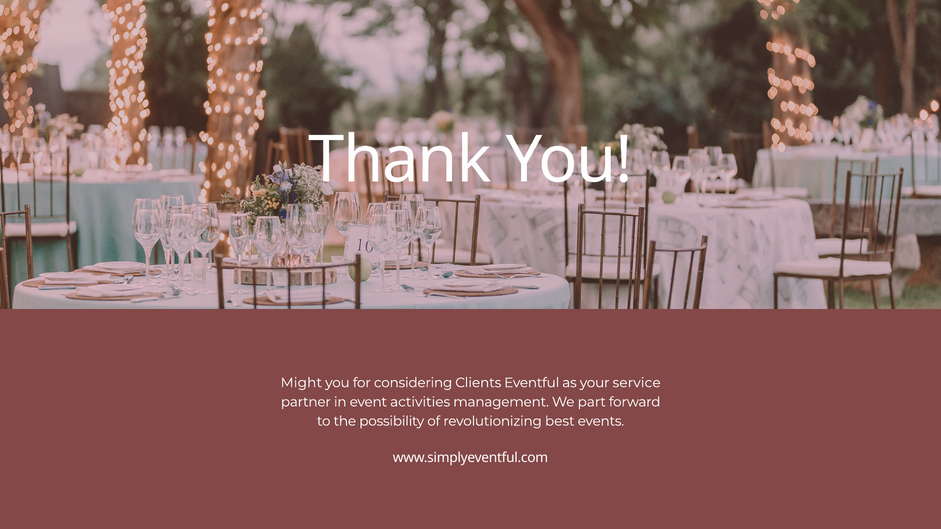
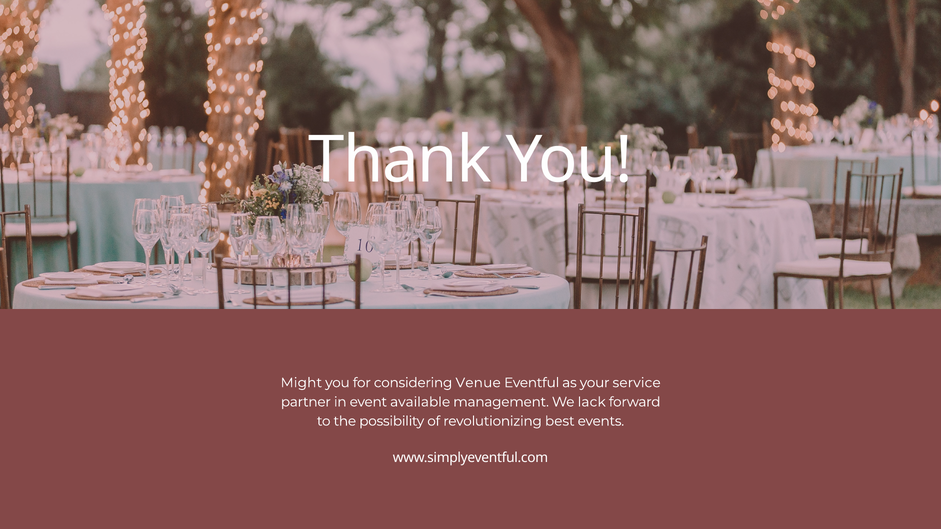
Clients: Clients -> Venue (478, 383)
activities: activities -> available (420, 402)
part: part -> lack (592, 402)
